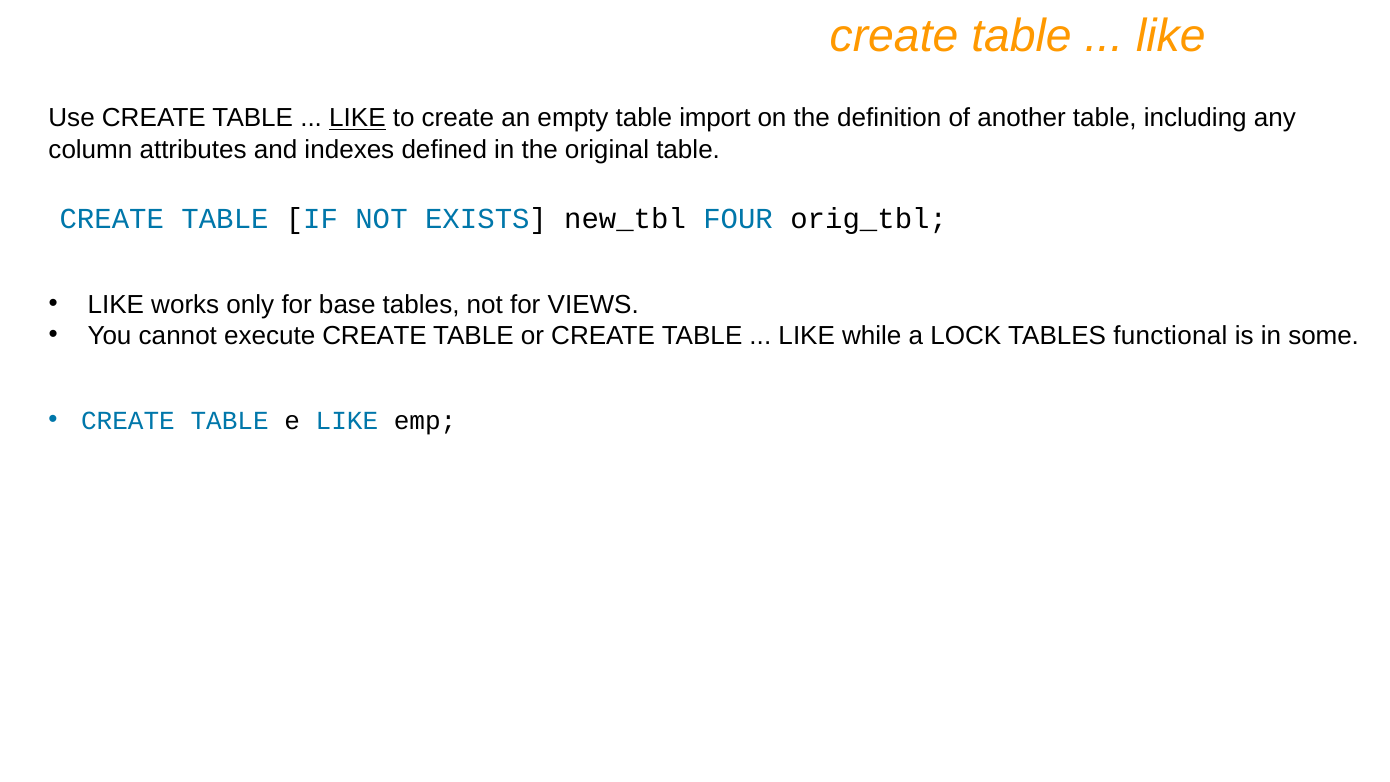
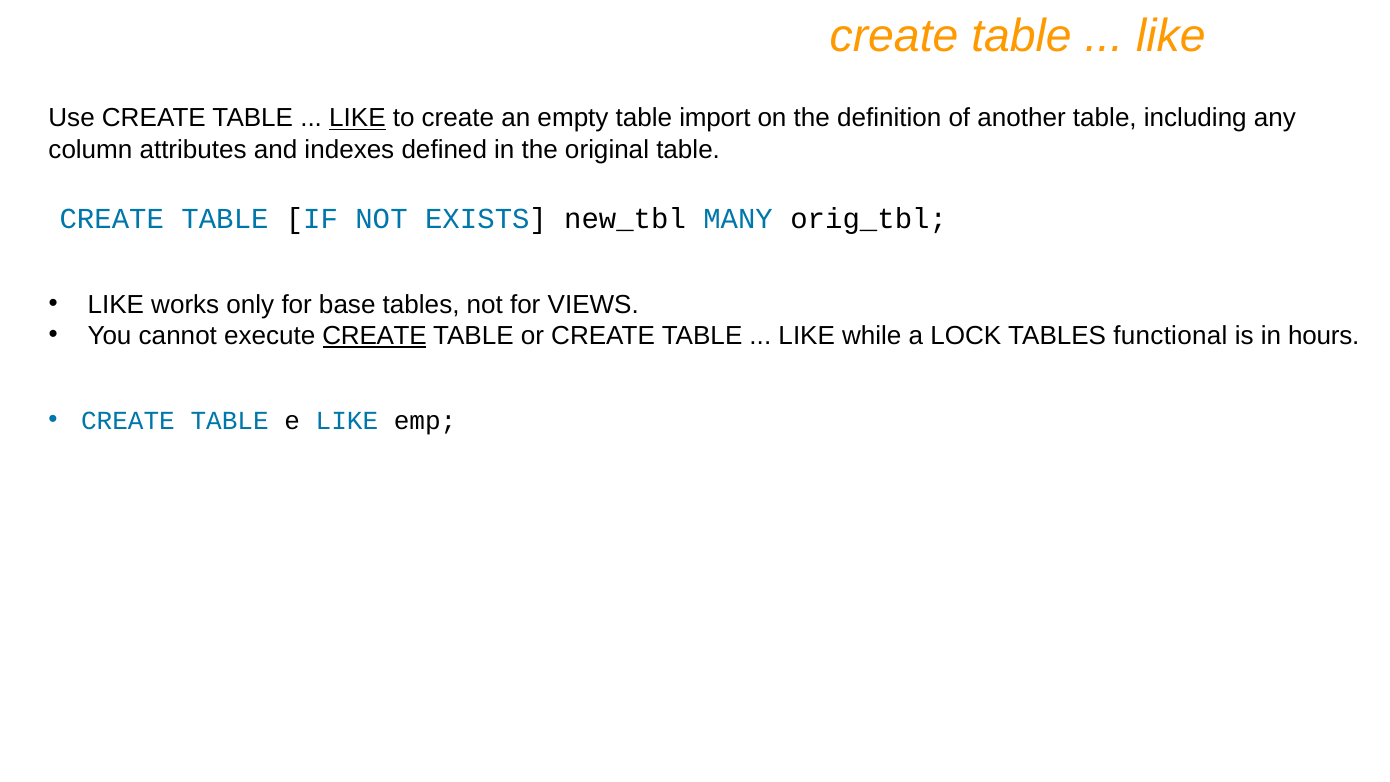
FOUR: FOUR -> MANY (738, 218)
CREATE underline: none -> present (375, 336)
some: some -> hours (1324, 336)
